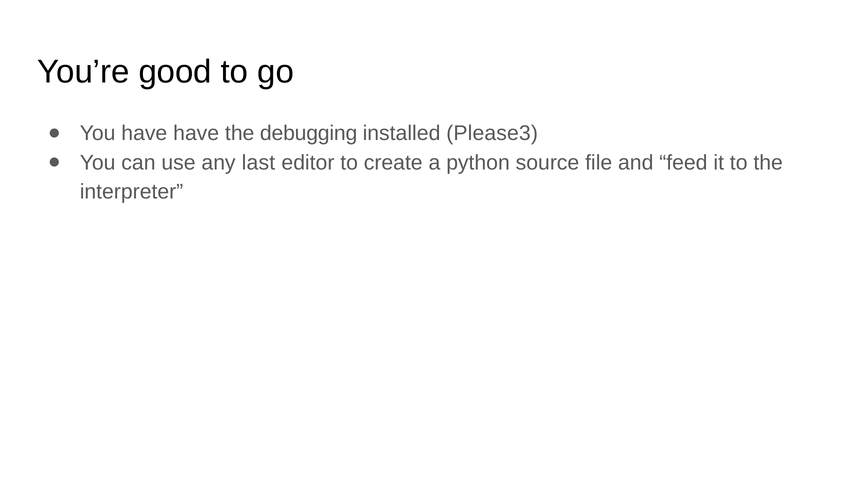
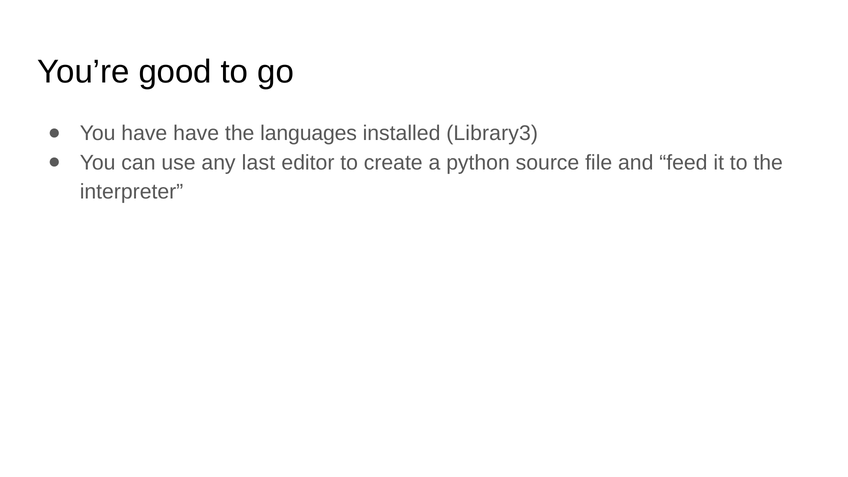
debugging: debugging -> languages (309, 133)
Please3: Please3 -> Library3 (492, 133)
